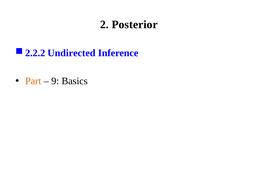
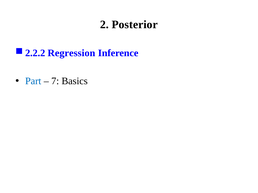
Undirected: Undirected -> Regression (71, 53)
Part colour: orange -> blue (33, 81)
9: 9 -> 7 (55, 81)
